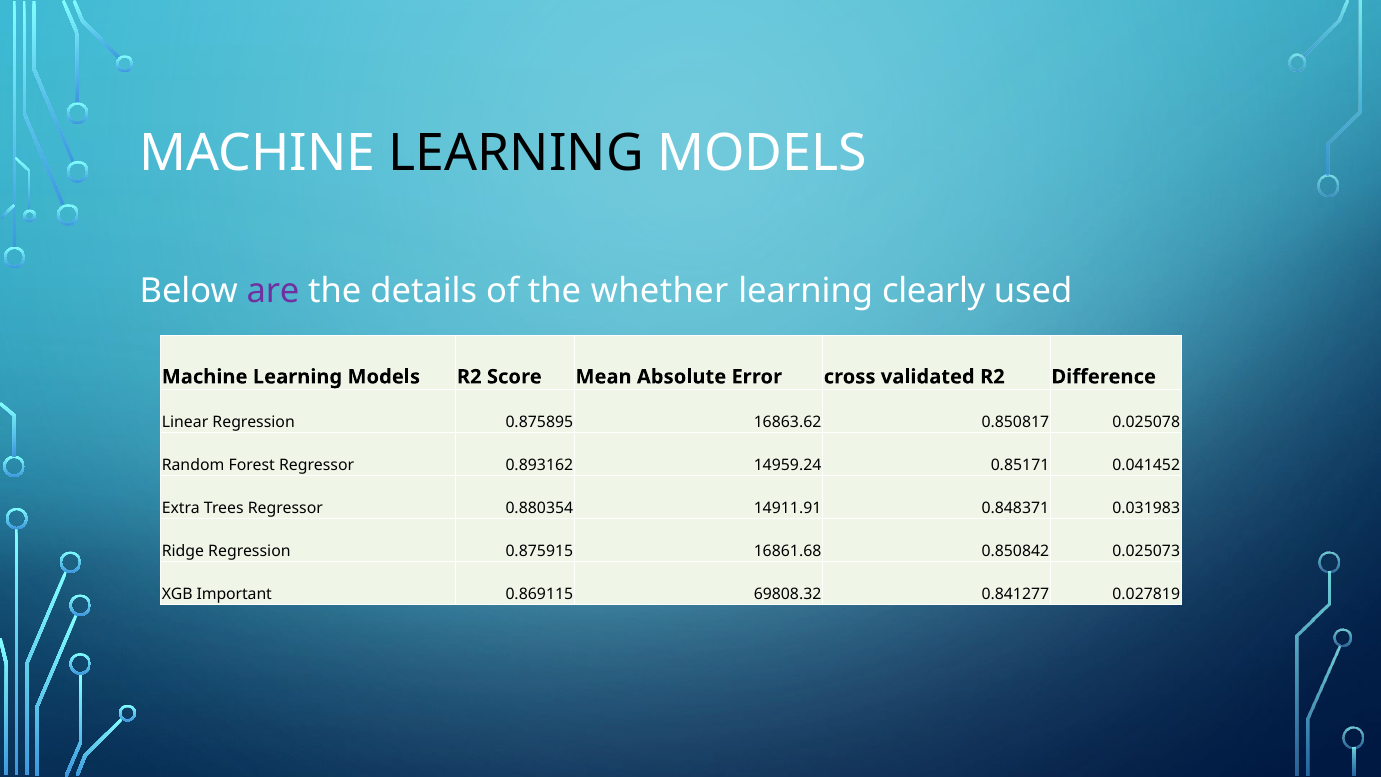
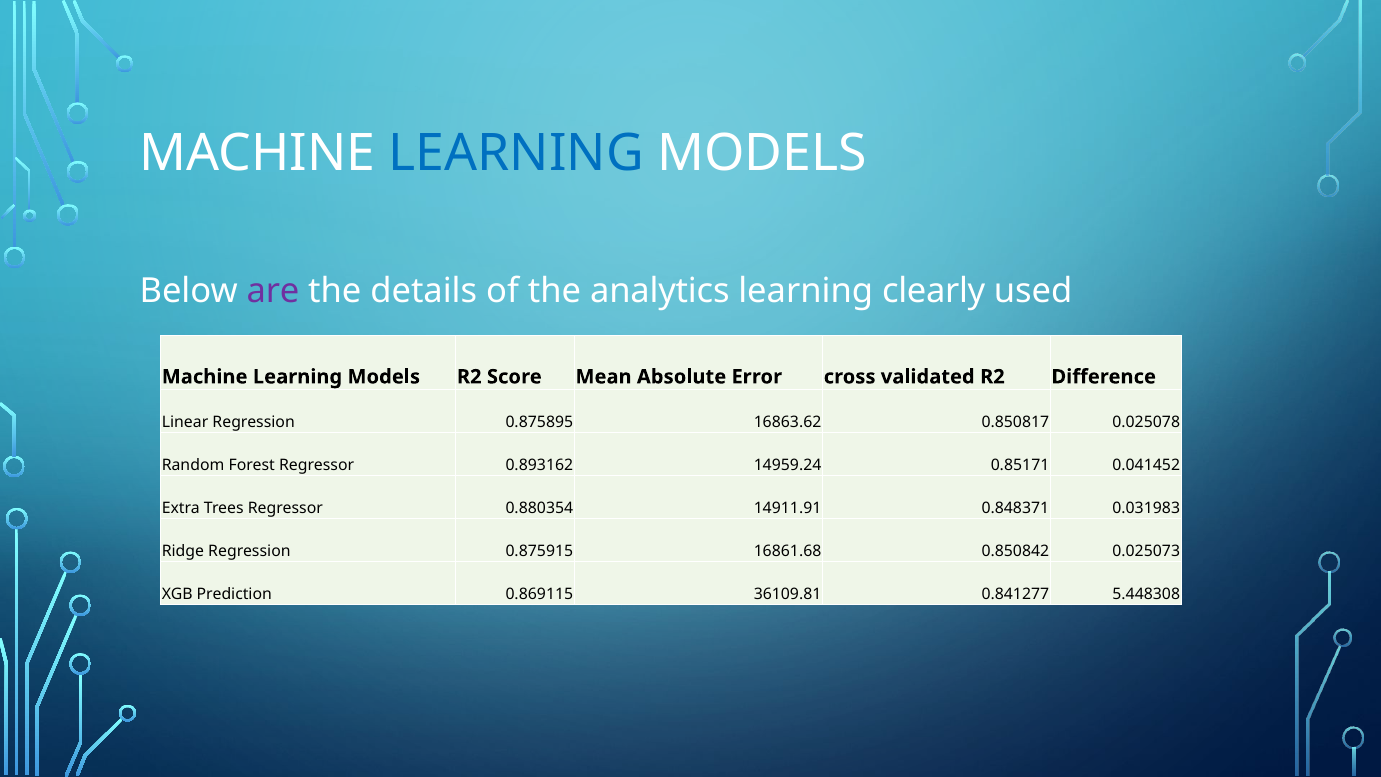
LEARNING colour: black -> blue (516, 153)
whether: whether -> analytics (660, 291)
Important: Important -> Prediction (234, 594)
69808.32: 69808.32 -> 36109.81 (788, 594)
0.027819: 0.027819 -> 5.448308 (1146, 594)
